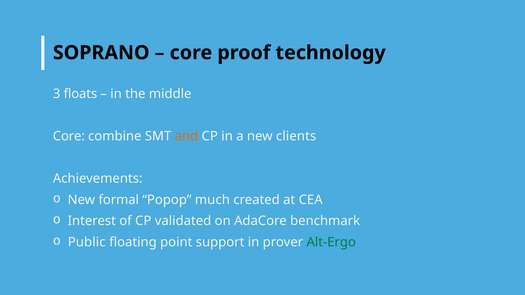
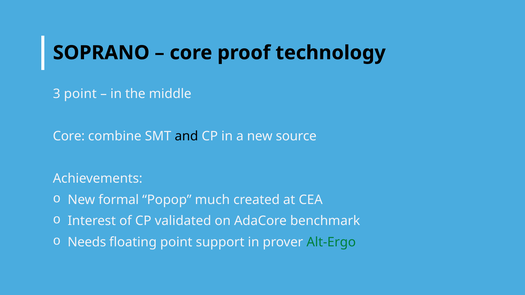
3 floats: floats -> point (80, 94)
and colour: orange -> black (186, 136)
clients: clients -> source (296, 136)
Public: Public -> Needs (87, 242)
